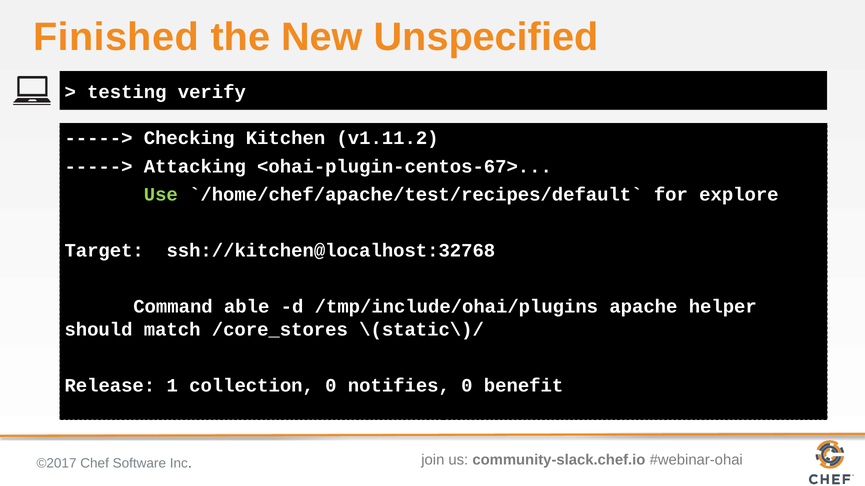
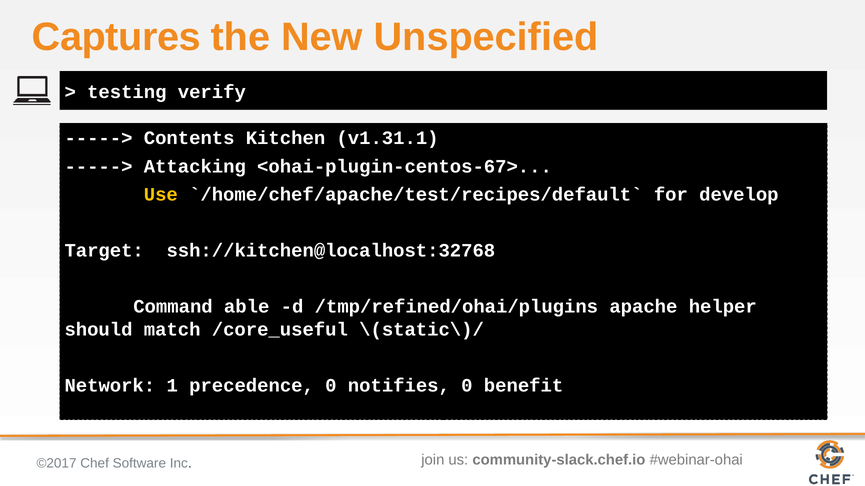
Finished: Finished -> Captures (116, 37)
Checking: Checking -> Contents (189, 138)
v1.11.2: v1.11.2 -> v1.31.1 (388, 138)
Use colour: light green -> yellow (161, 195)
explore: explore -> develop (739, 195)
/tmp/include/ohai/plugins: /tmp/include/ohai/plugins -> /tmp/refined/ohai/plugins (456, 307)
/core_stores: /core_stores -> /core_useful (280, 330)
Release: Release -> Network (110, 386)
collection: collection -> precedence (252, 386)
